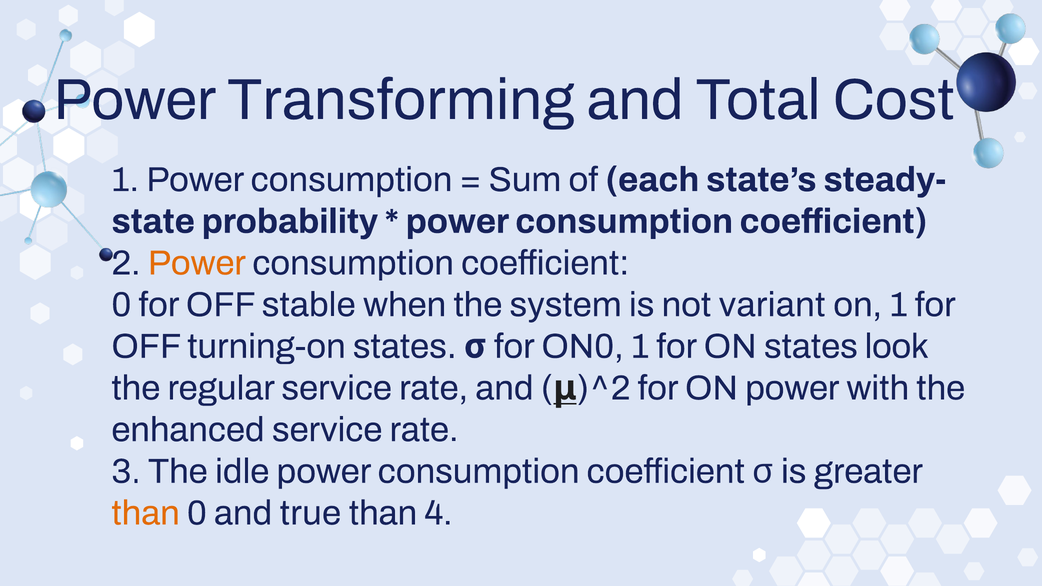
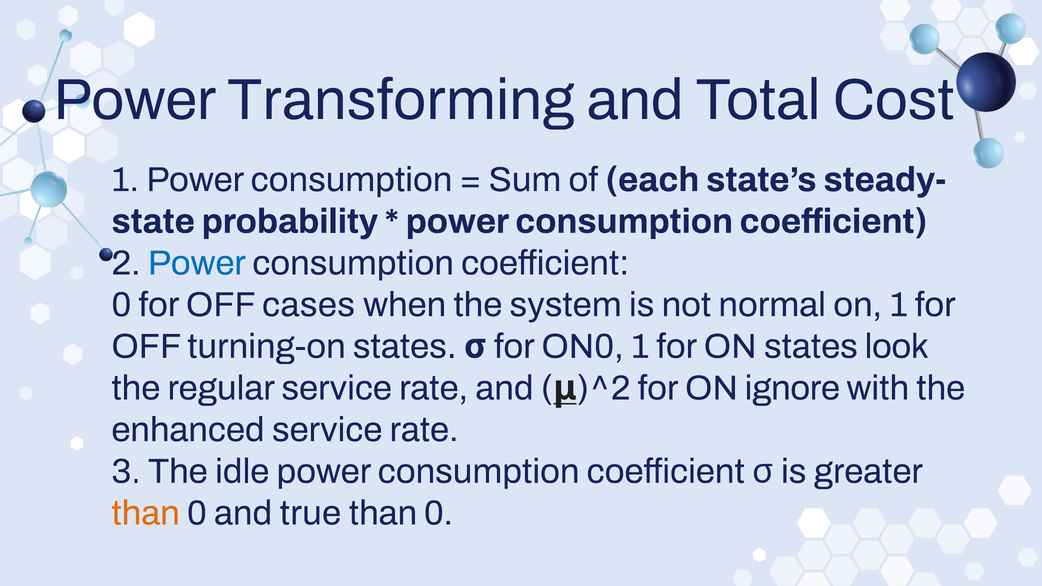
Power colour: orange -> blue (197, 263)
stable: stable -> cases (309, 305)
variant: variant -> normal (772, 305)
ON power: power -> ignore (792, 388)
4: 4 -> 0 (438, 513)
